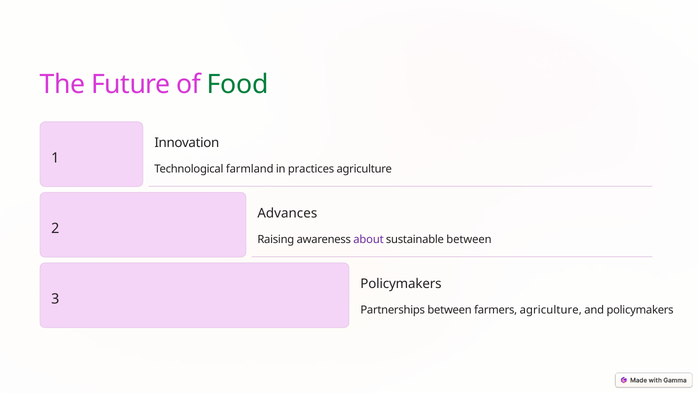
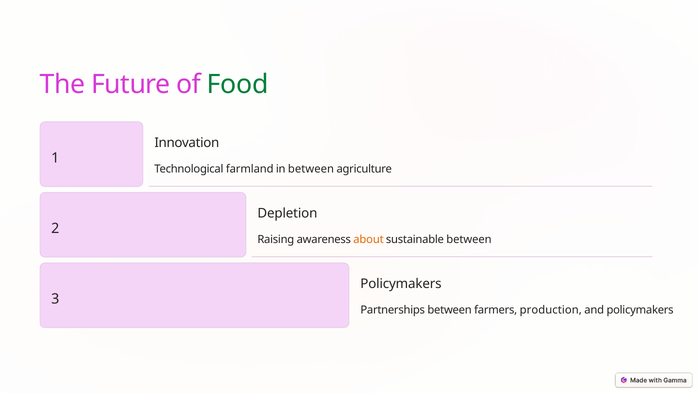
in practices: practices -> between (311, 169)
Advances: Advances -> Depletion (287, 213)
about colour: purple -> orange (369, 239)
farmers agriculture: agriculture -> production (551, 310)
